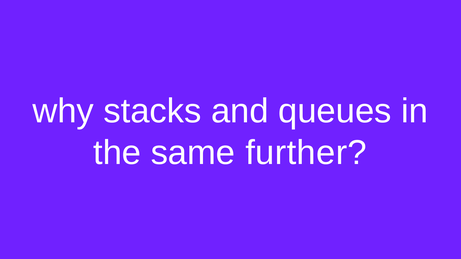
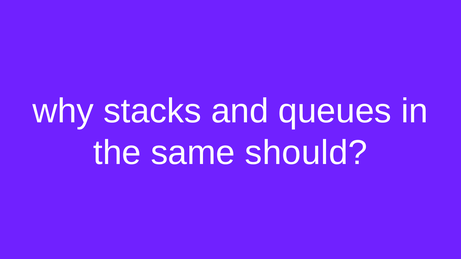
further: further -> should (306, 153)
